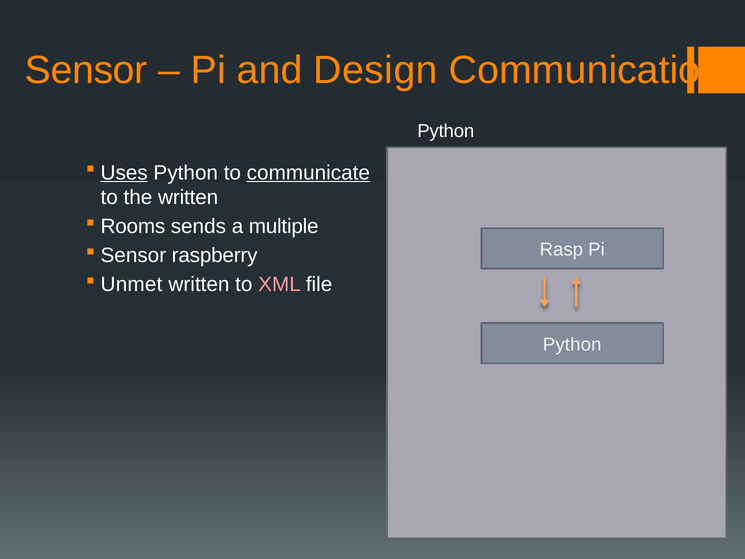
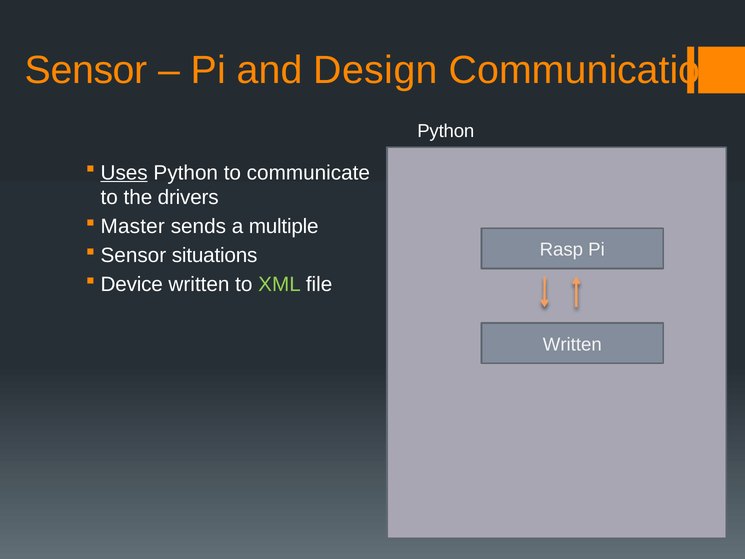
communicate underline: present -> none (308, 173)
the written: written -> drivers (188, 197)
Rooms: Rooms -> Master (133, 226)
raspberry: raspberry -> situations (215, 255)
Unmet: Unmet -> Device (132, 284)
XML colour: pink -> light green (280, 284)
Python: Python -> Written (572, 344)
